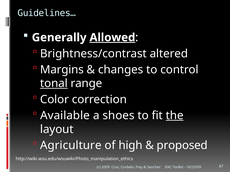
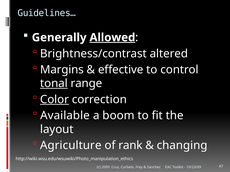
changes: changes -> effective (121, 70)
Color underline: none -> present (55, 100)
shoes: shoes -> boom (119, 116)
the underline: present -> none (175, 116)
high: high -> rank (131, 146)
proposed: proposed -> changing (182, 146)
